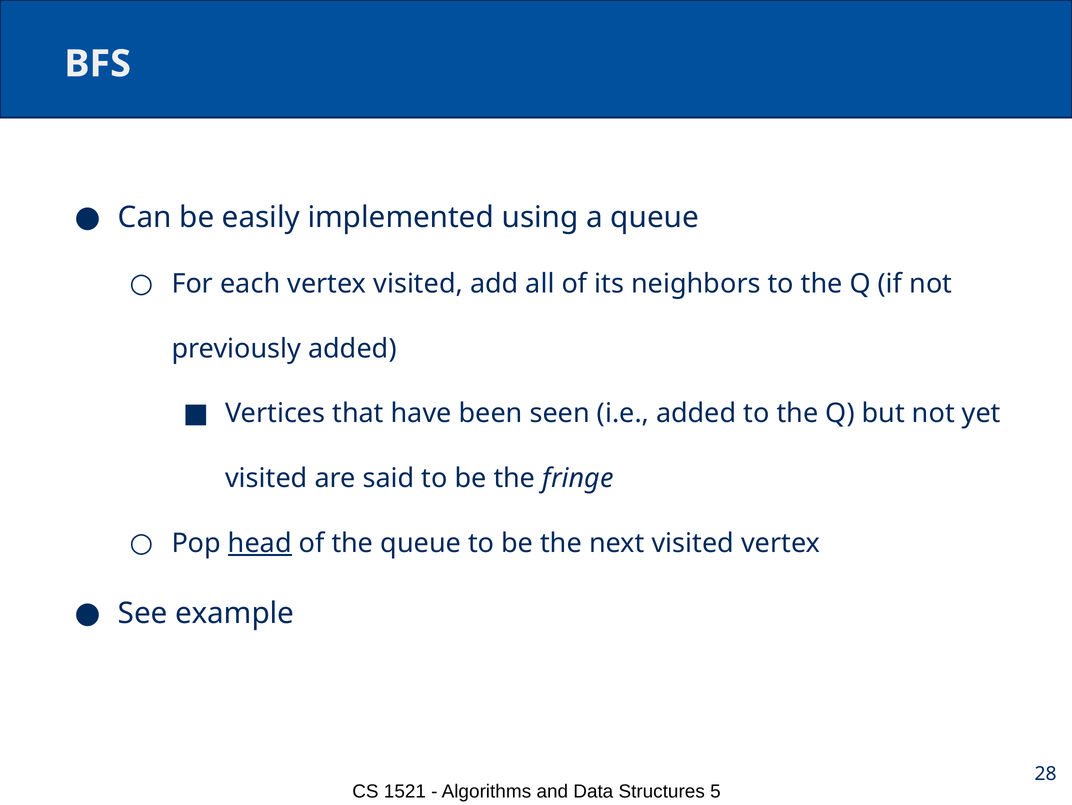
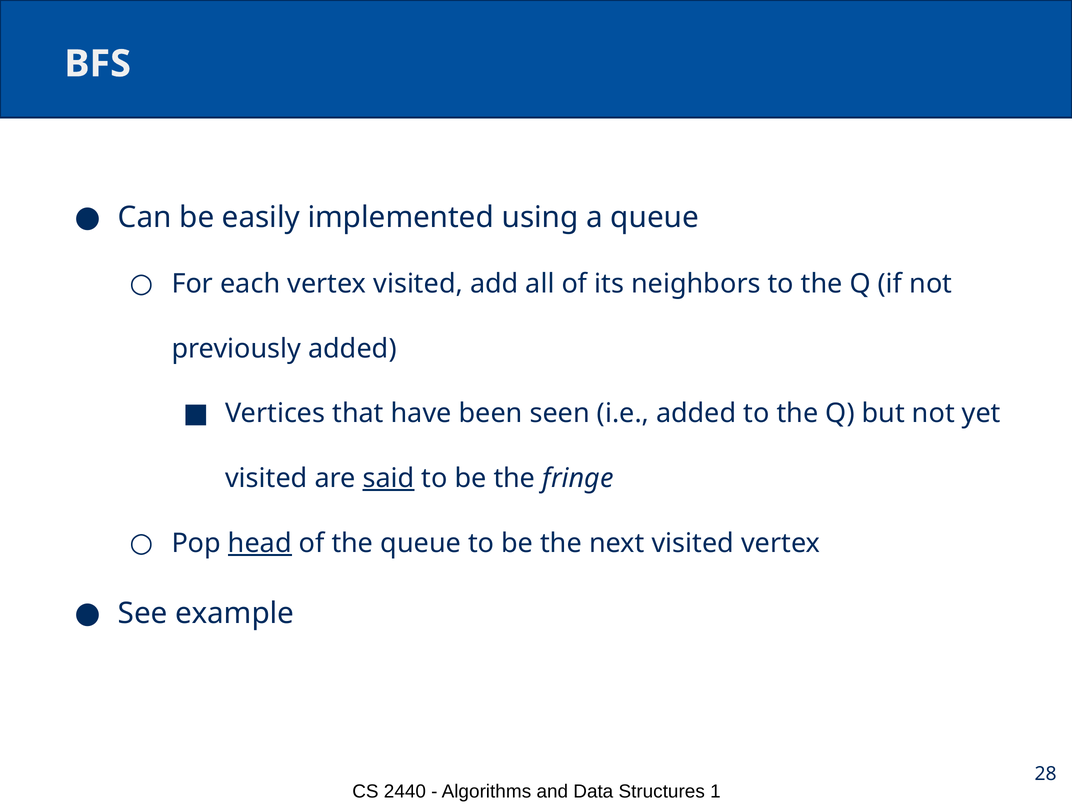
said underline: none -> present (389, 478)
1521: 1521 -> 2440 (405, 791)
5: 5 -> 1 (715, 791)
